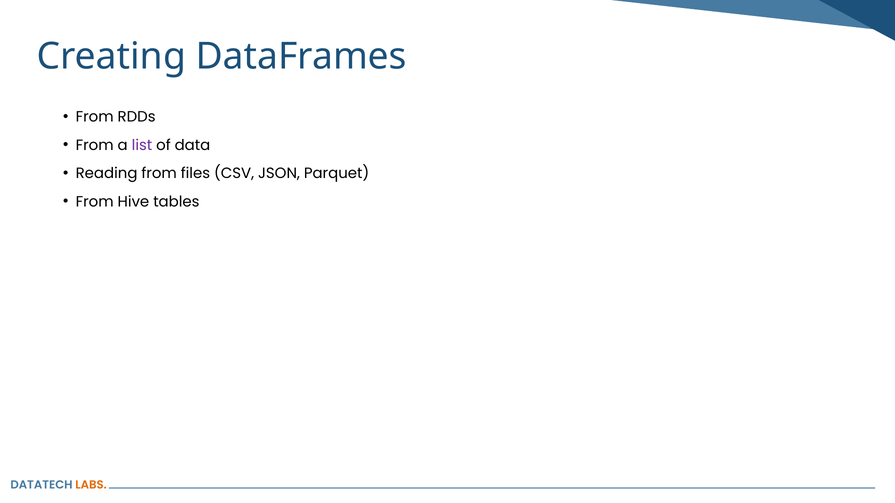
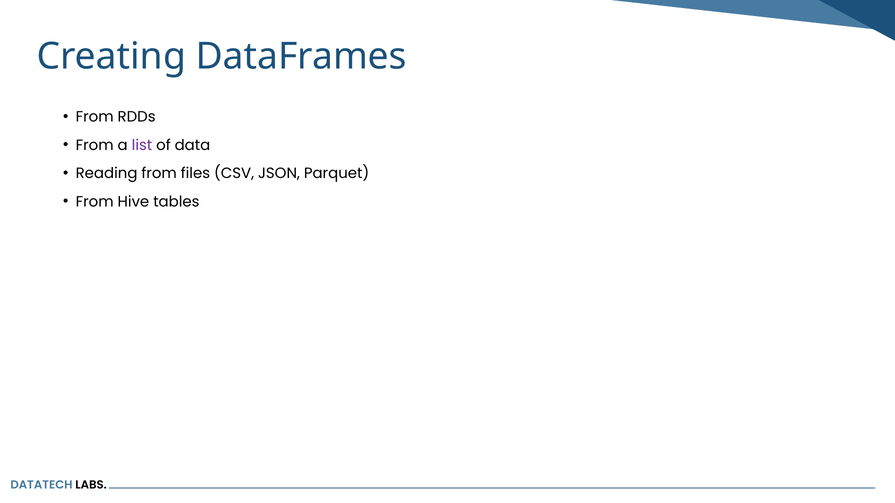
LABS colour: orange -> black (91, 485)
